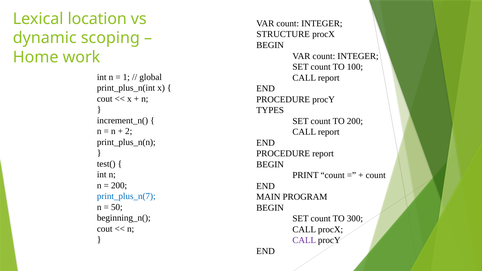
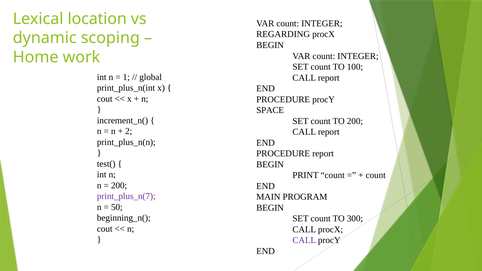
STRUCTURE: STRUCTURE -> REGARDING (283, 34)
TYPES: TYPES -> SPACE (270, 110)
print_plus_n(7 colour: blue -> purple (126, 196)
